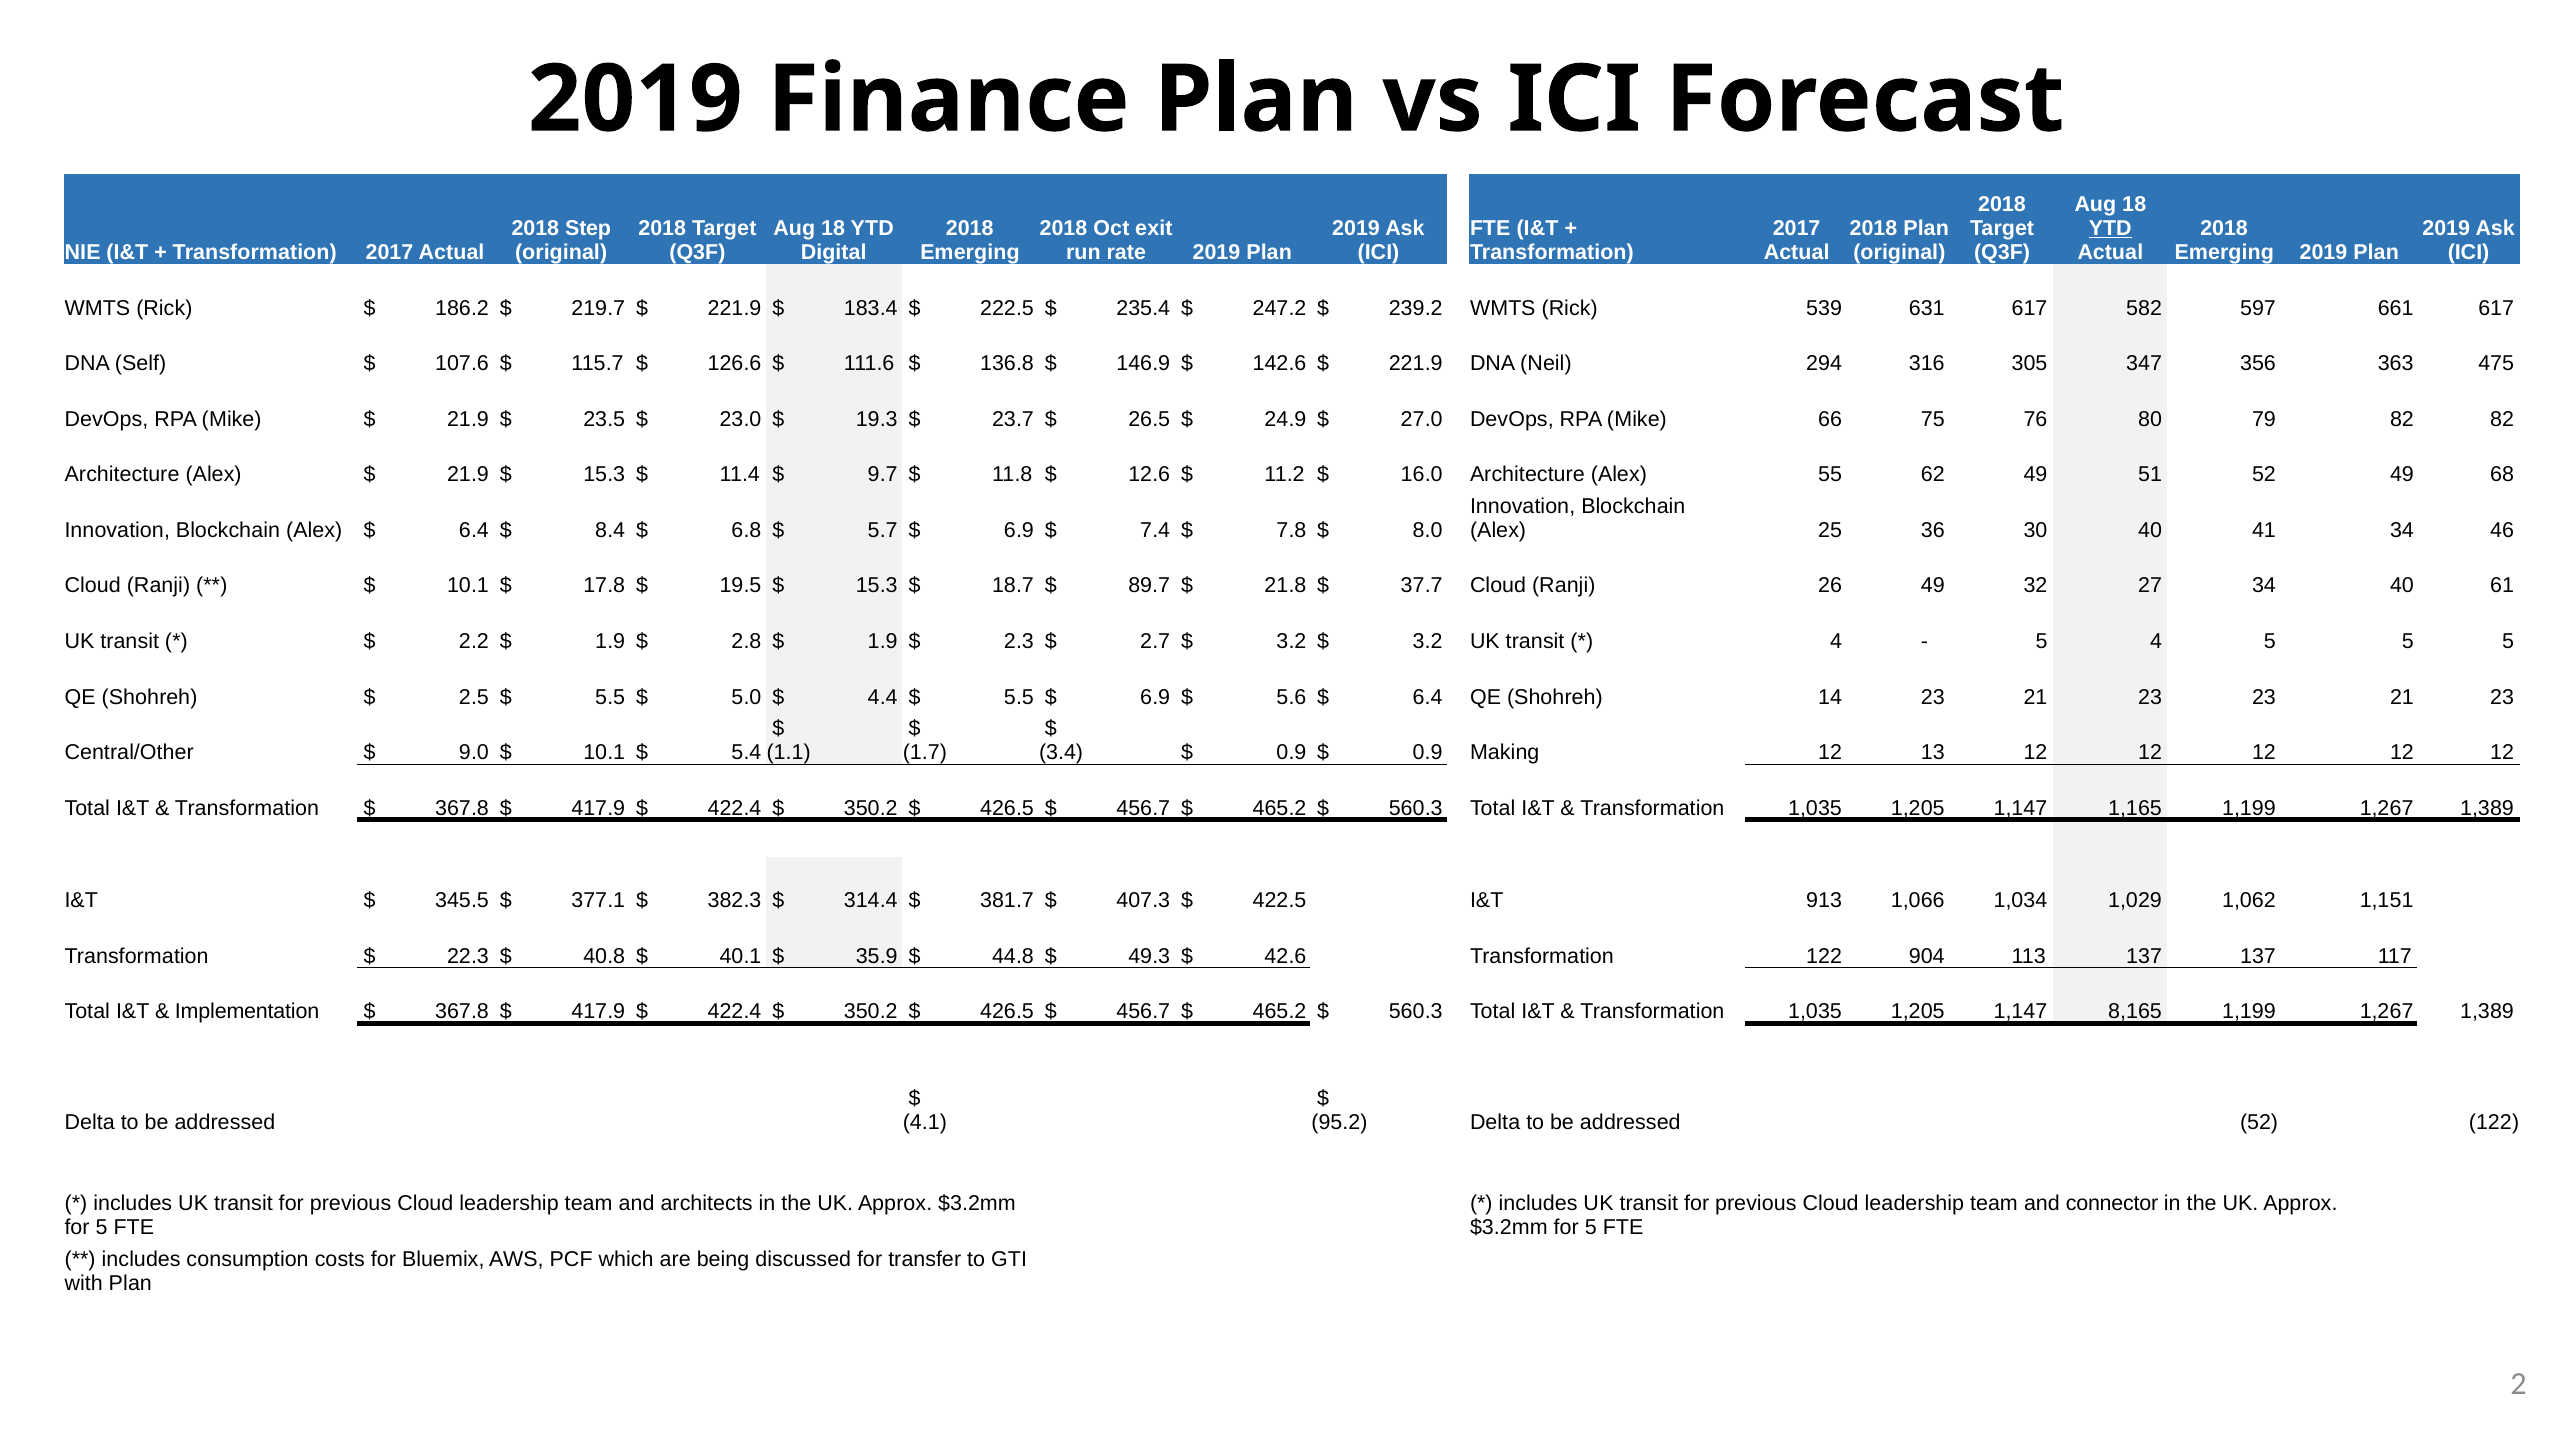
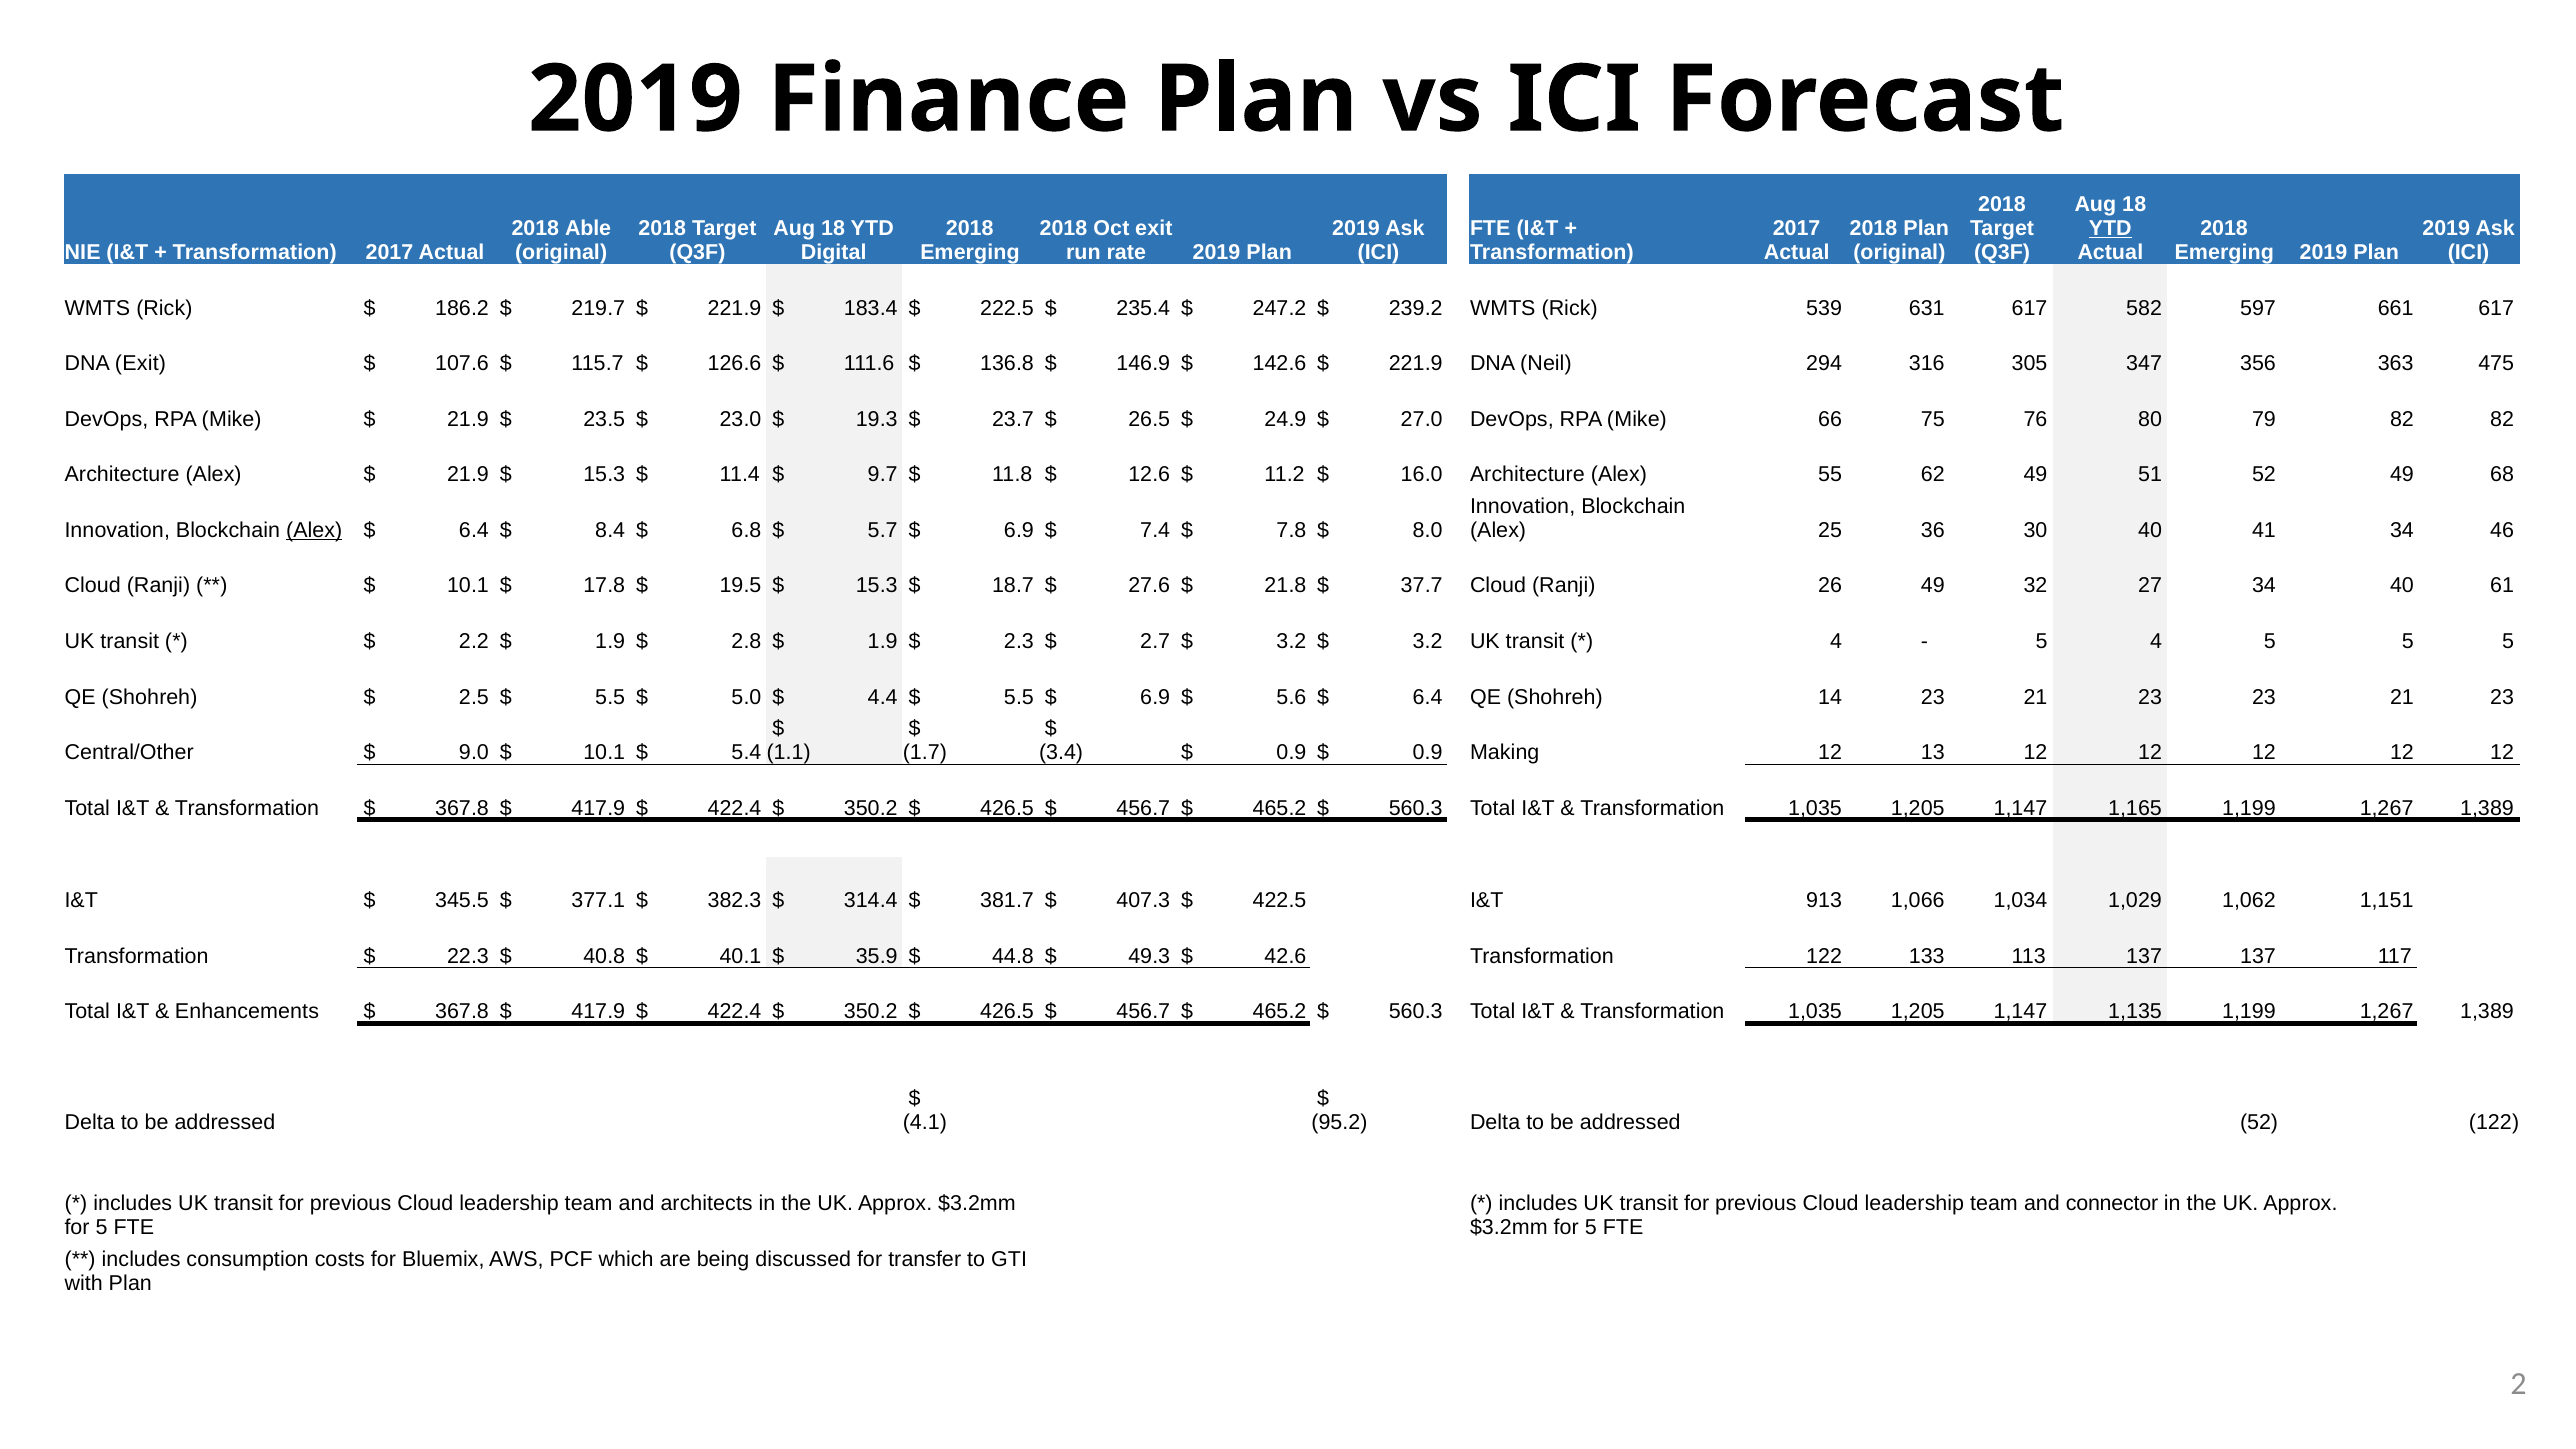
Step: Step -> Able (588, 229)
DNA Self: Self -> Exit (141, 364)
Alex underline: none -> present (314, 530)
89.7: 89.7 -> 27.6 (1149, 586)
904: 904 -> 133 (1927, 956)
Implementation: Implementation -> Enhancements (247, 1012)
8,165: 8,165 -> 1,135 (2135, 1012)
